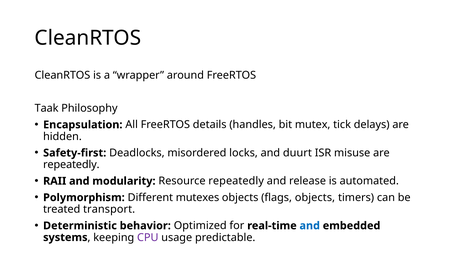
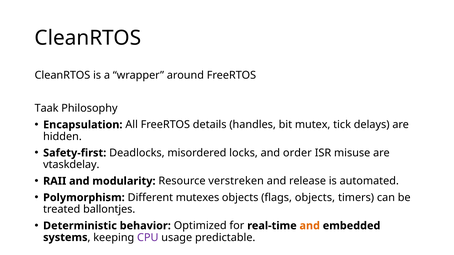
duurt: duurt -> order (297, 153)
repeatedly: repeatedly -> vtaskdelay (71, 165)
Resource repeatedly: repeatedly -> verstreken (236, 181)
transport: transport -> ballontjes (109, 210)
and colour: blue -> orange (310, 226)
